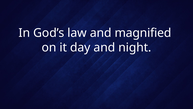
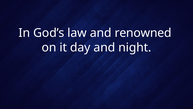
magnified: magnified -> renowned (143, 33)
